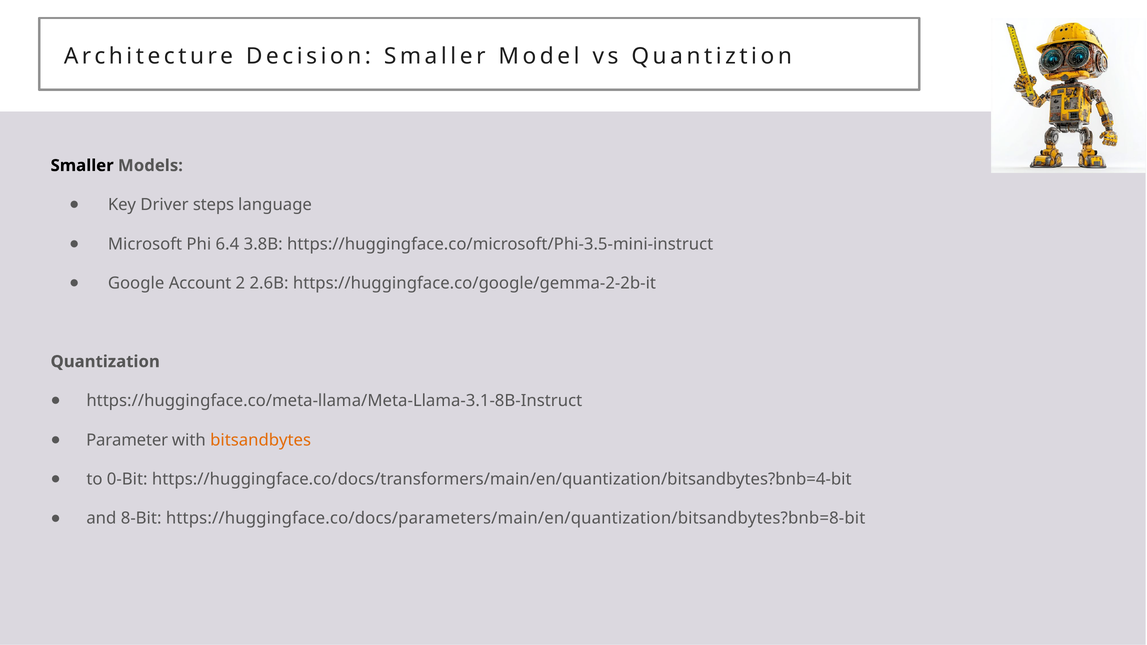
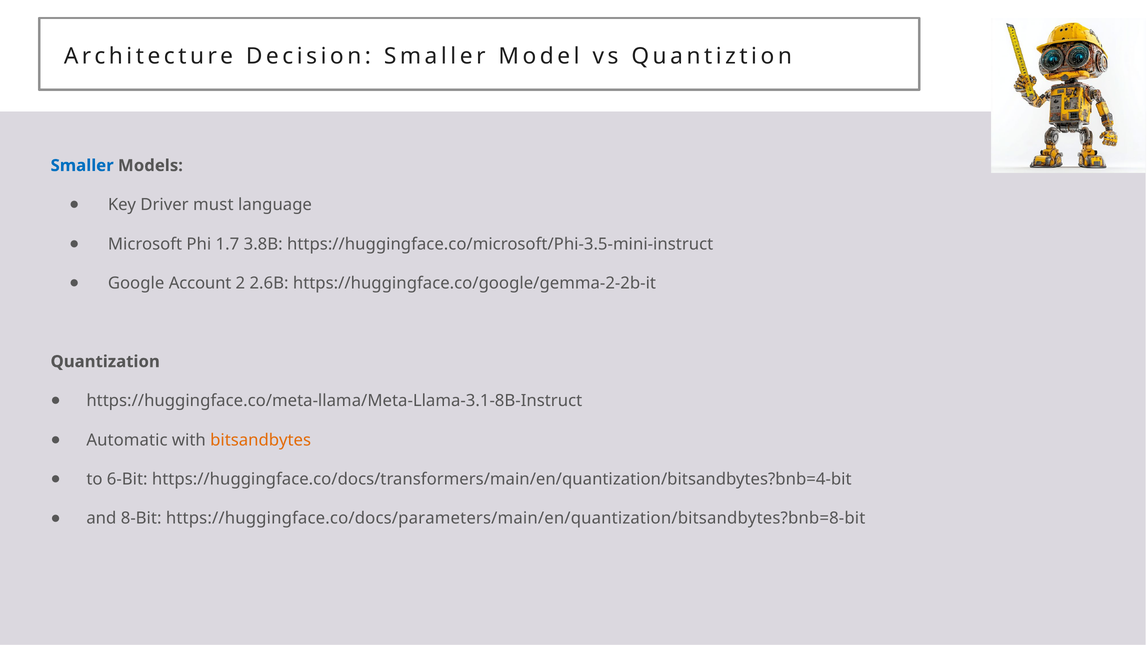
Smaller colour: black -> blue (82, 166)
steps: steps -> must (213, 205)
6.4: 6.4 -> 1.7 (227, 244)
Parameter: Parameter -> Automatic (127, 440)
0-Bit: 0-Bit -> 6-Bit (127, 479)
